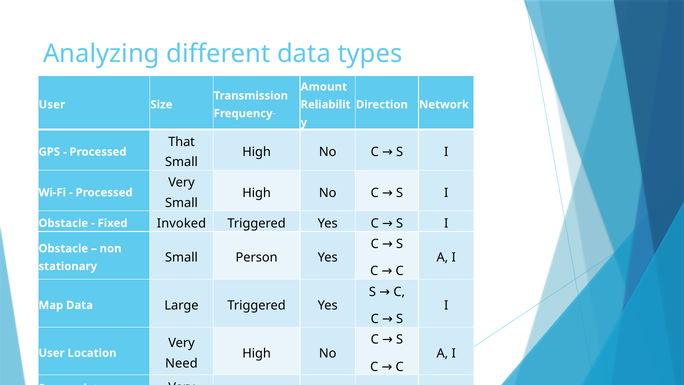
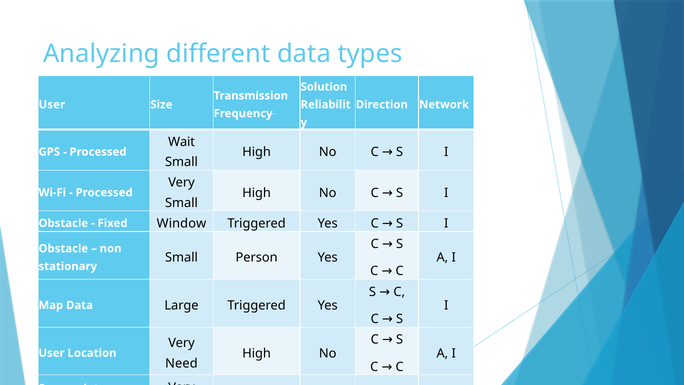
Amount: Amount -> Solution (324, 87)
That: That -> Wait (182, 142)
Invoked: Invoked -> Window (181, 223)
